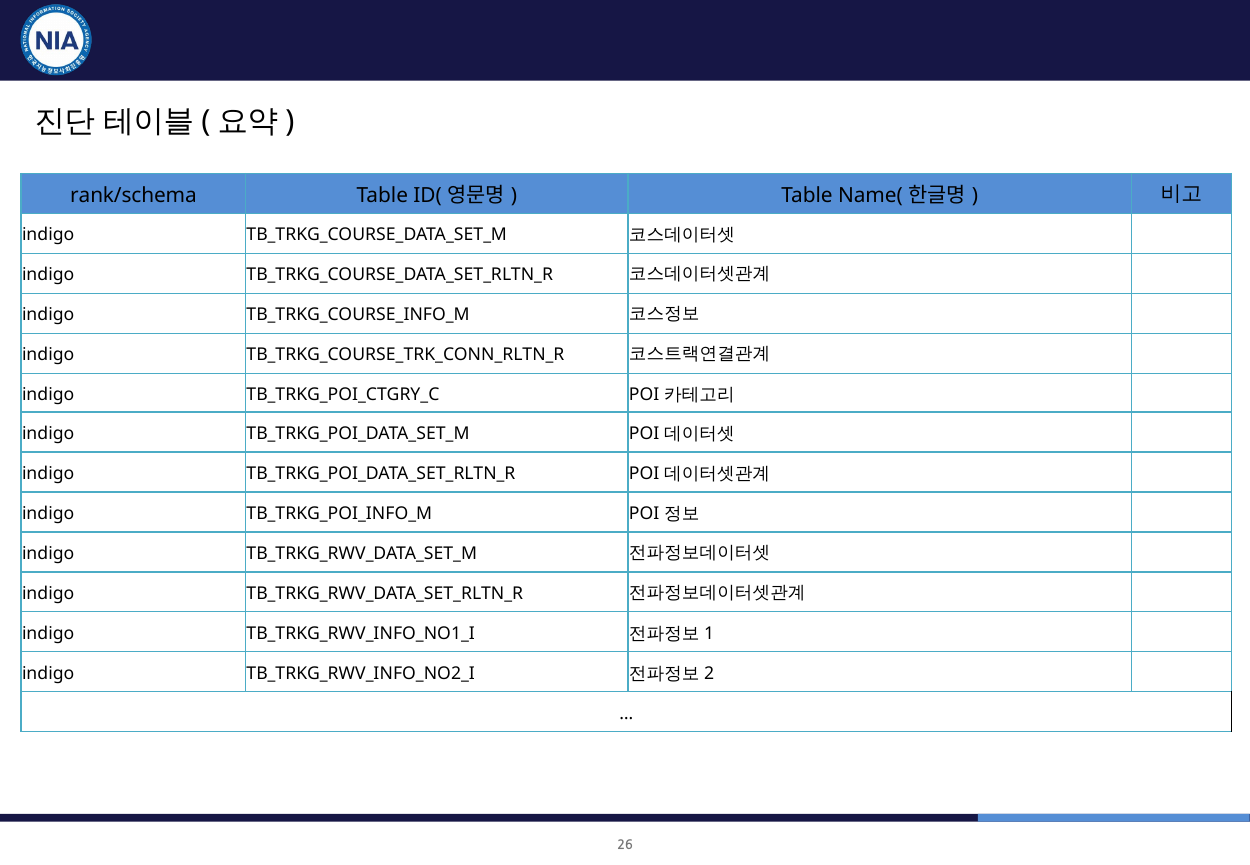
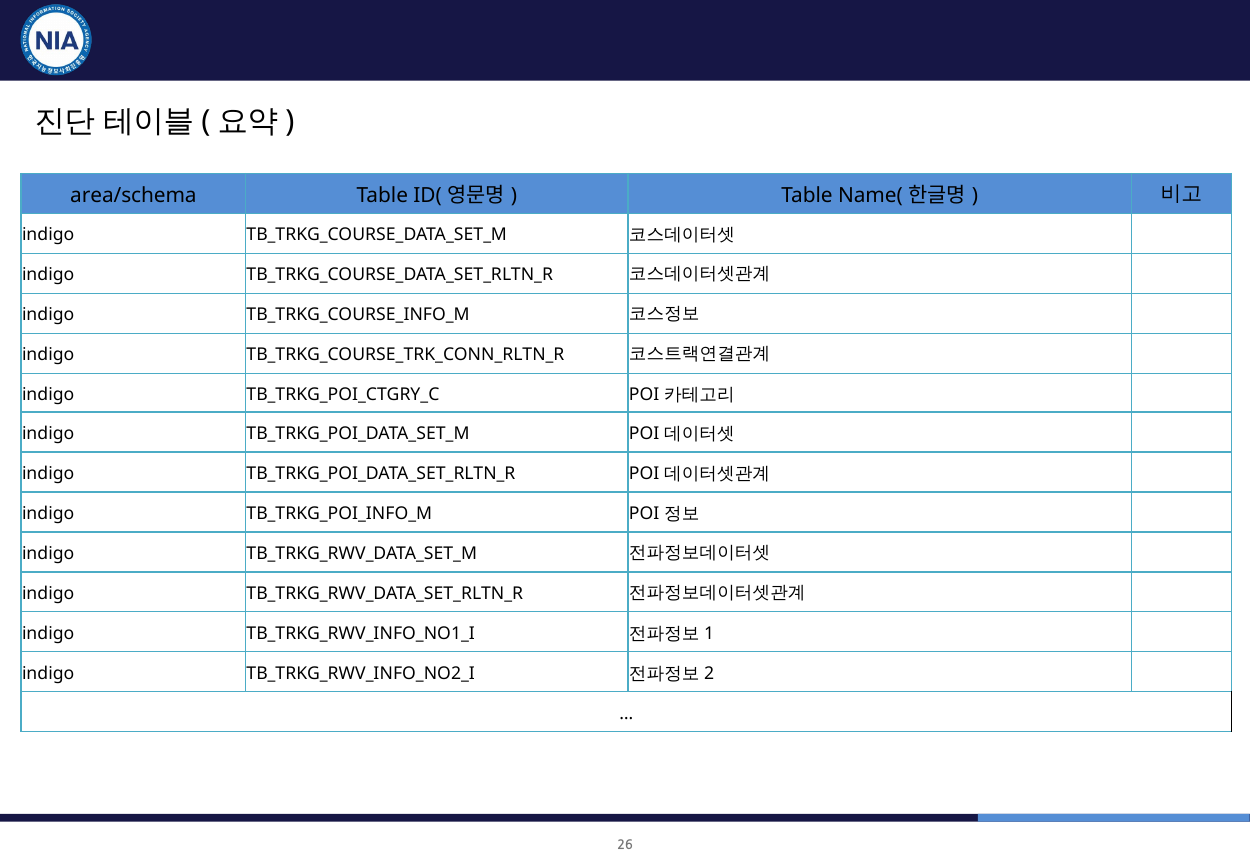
rank/schema: rank/schema -> area/schema (133, 195)
